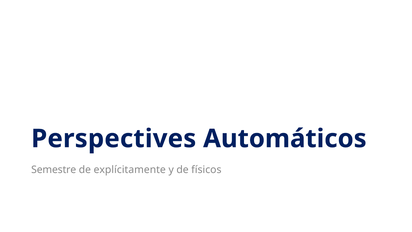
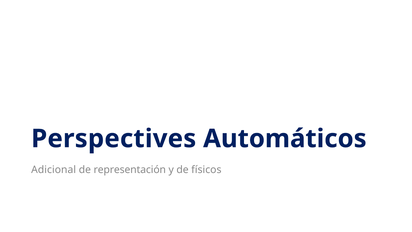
Semestre: Semestre -> Adicional (54, 170)
explícitamente: explícitamente -> representación (130, 170)
